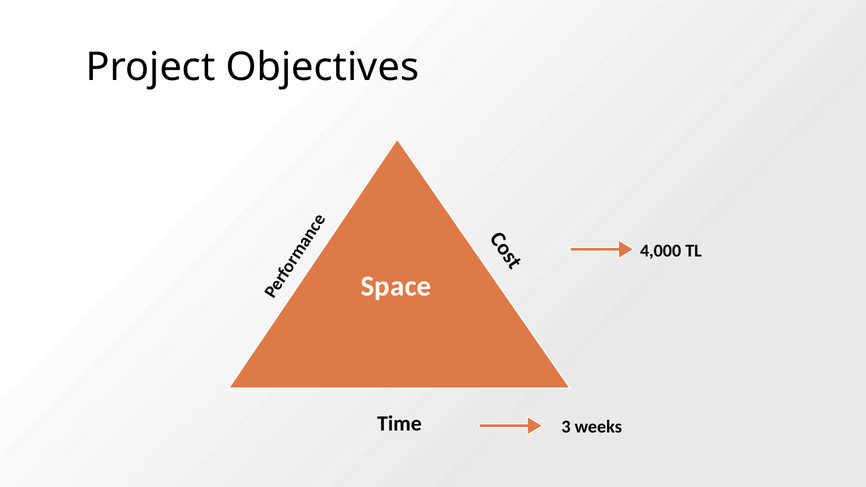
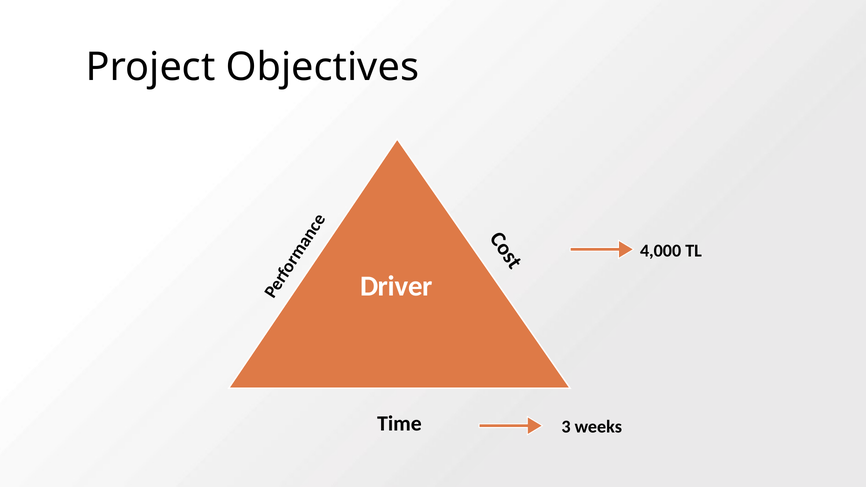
Space: Space -> Driver (396, 286)
